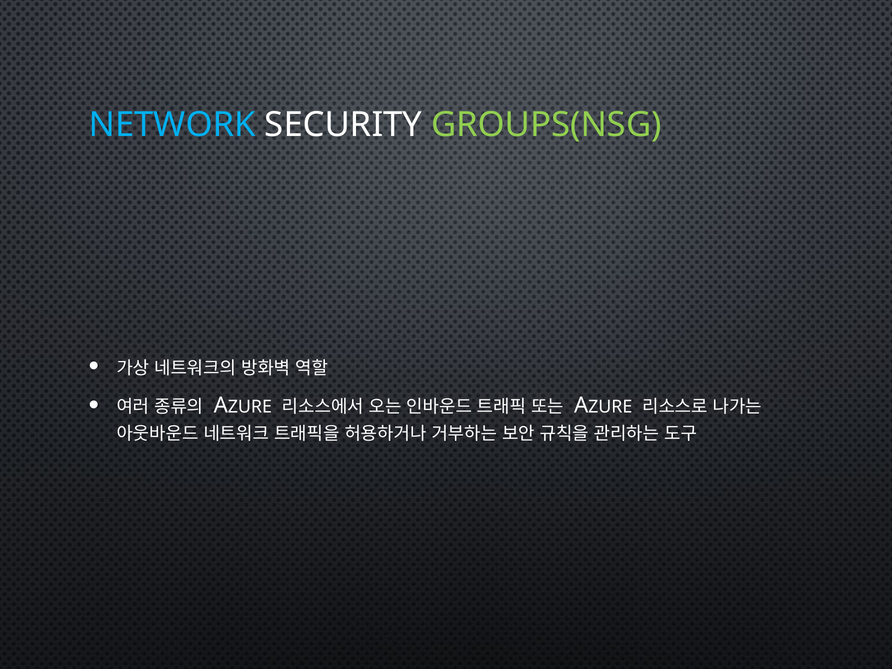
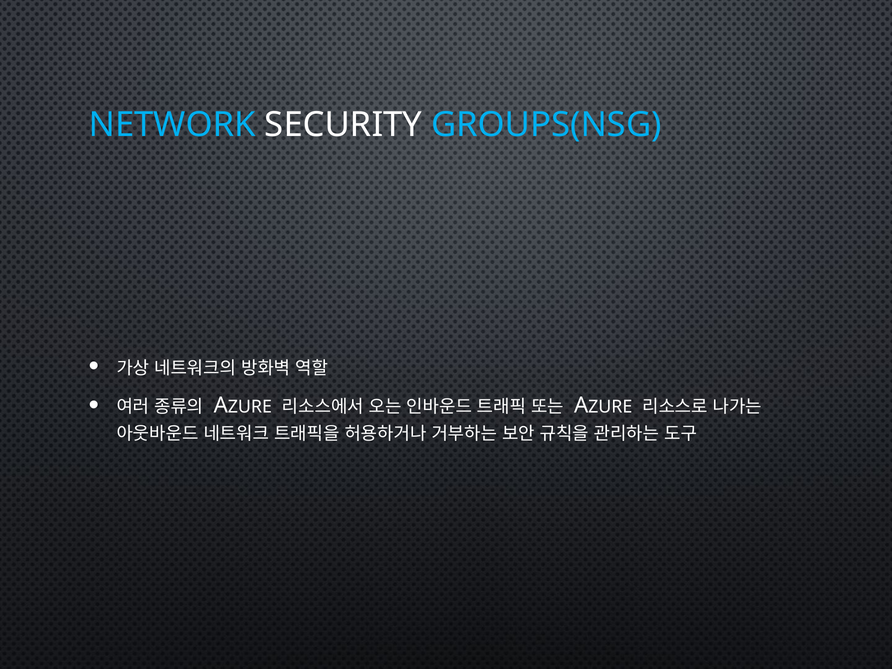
GROUPS(NSG colour: light green -> light blue (546, 125)
